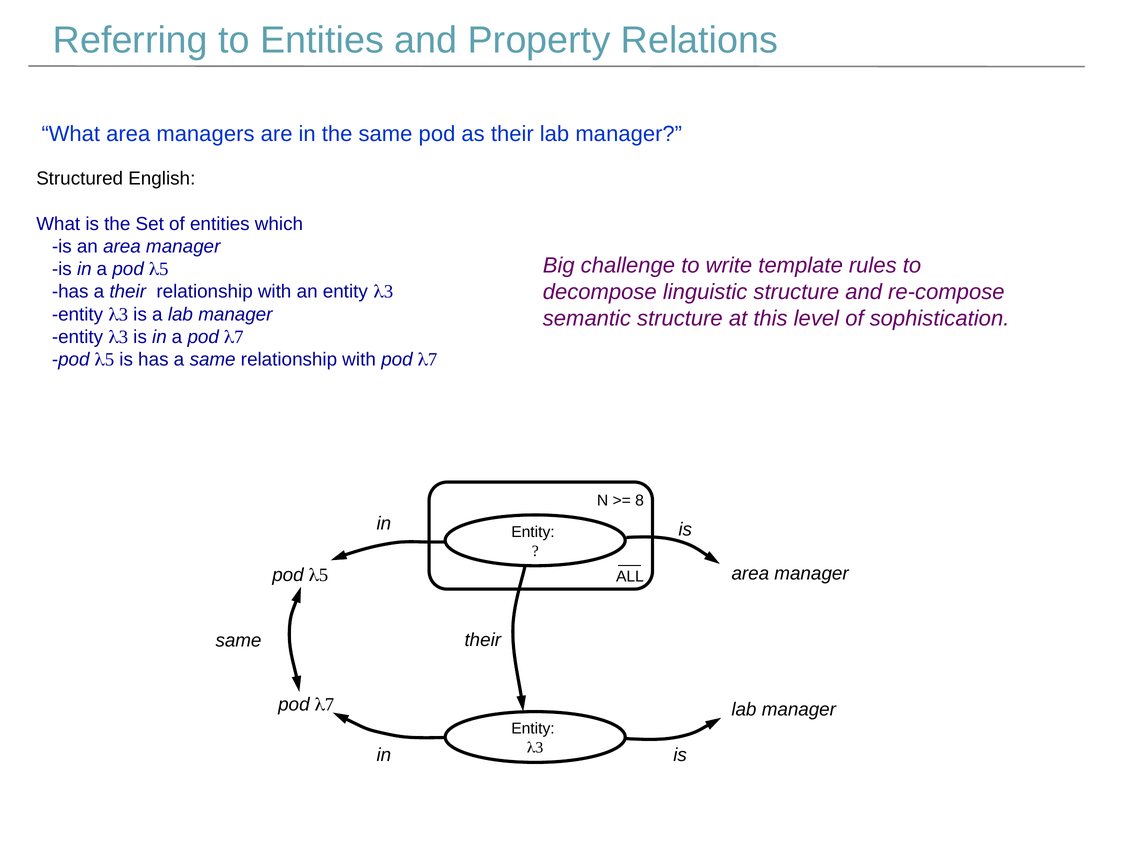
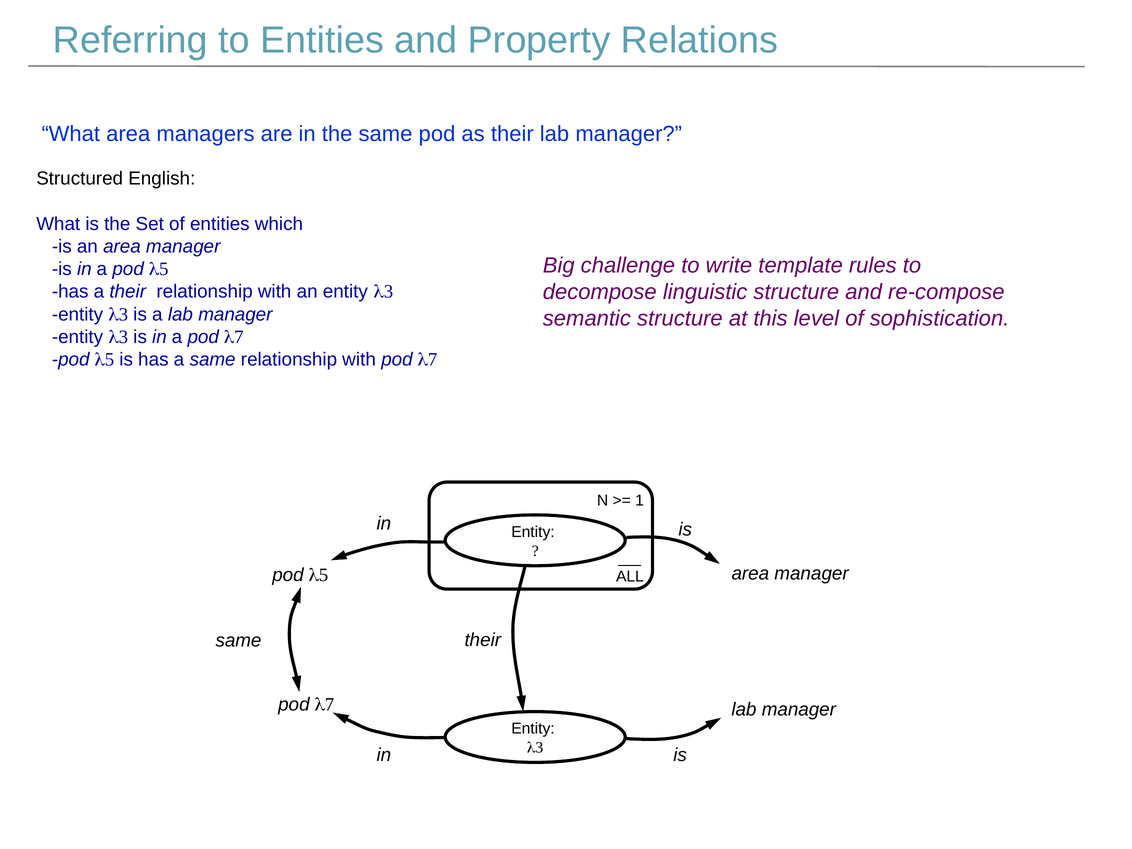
8: 8 -> 1 (640, 501)
